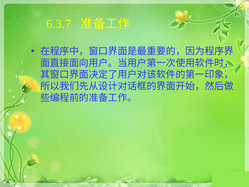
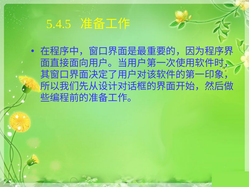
6.3.7: 6.3.7 -> 5.4.5 (59, 24)
